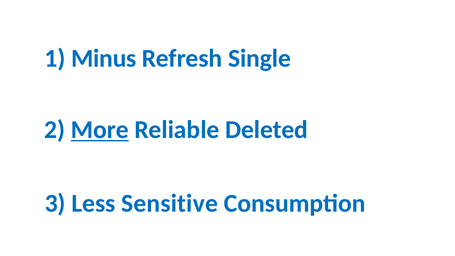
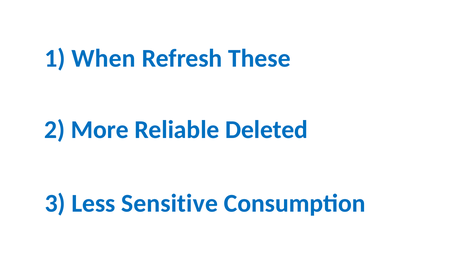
Minus: Minus -> When (103, 58)
Single: Single -> These (259, 58)
More underline: present -> none (100, 130)
